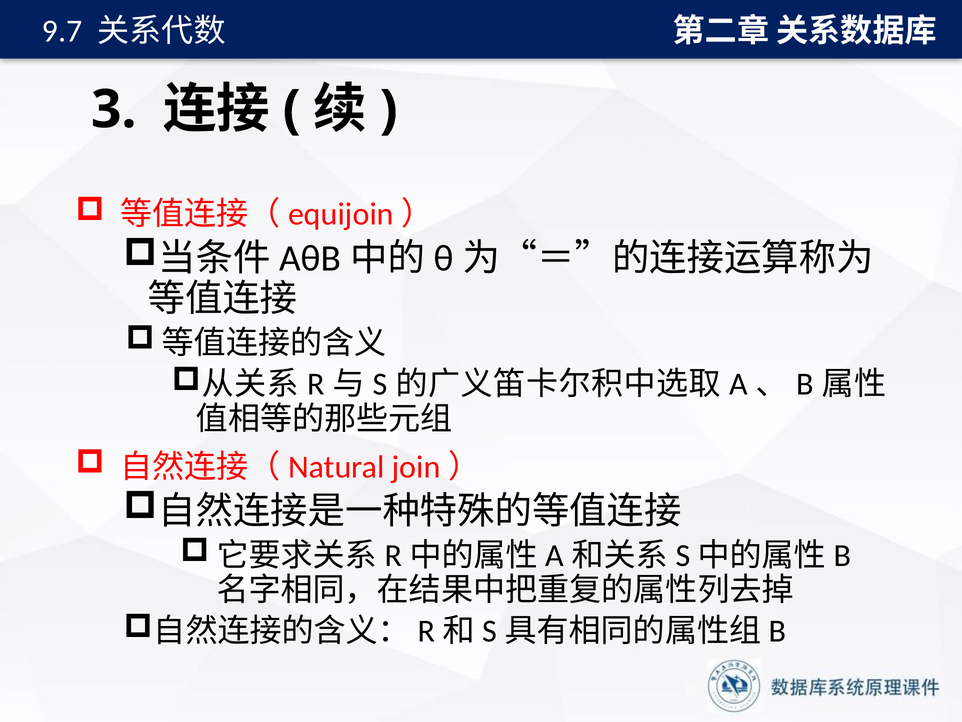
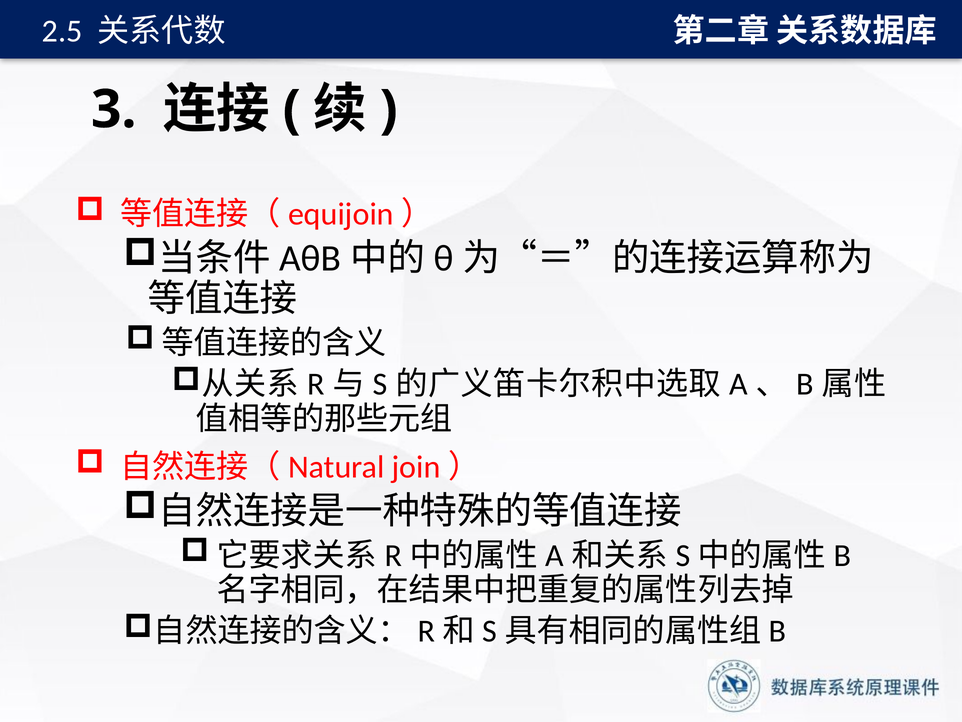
9.7: 9.7 -> 2.5 (62, 31)
